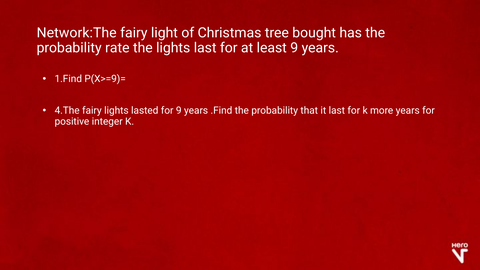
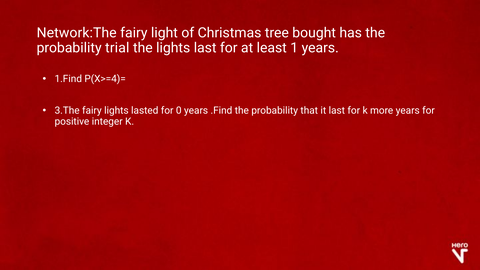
rate: rate -> trial (117, 48)
least 9: 9 -> 1 (294, 48)
P(X>=9)=: P(X>=9)= -> P(X>=4)= (105, 79)
4.The: 4.The -> 3.The (67, 111)
for 9: 9 -> 0 (179, 111)
